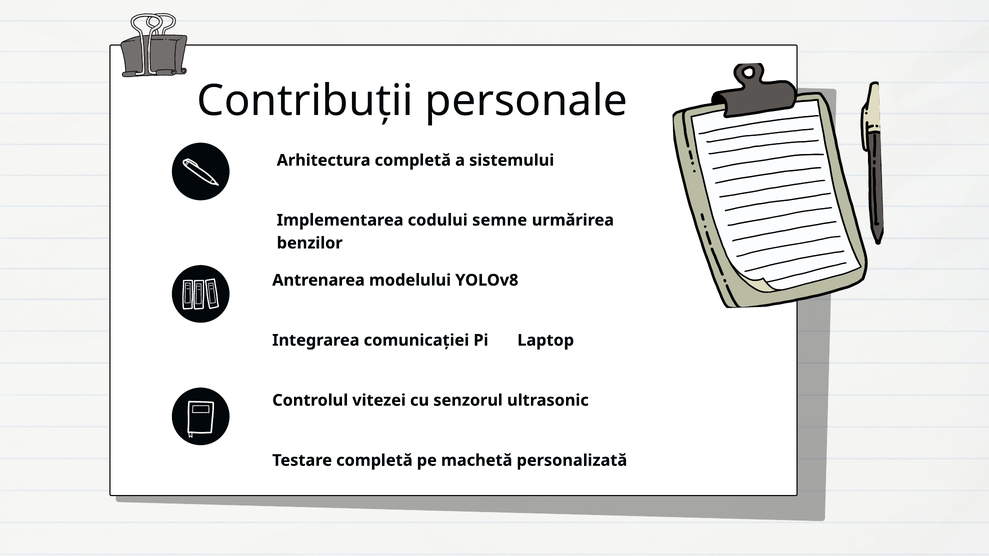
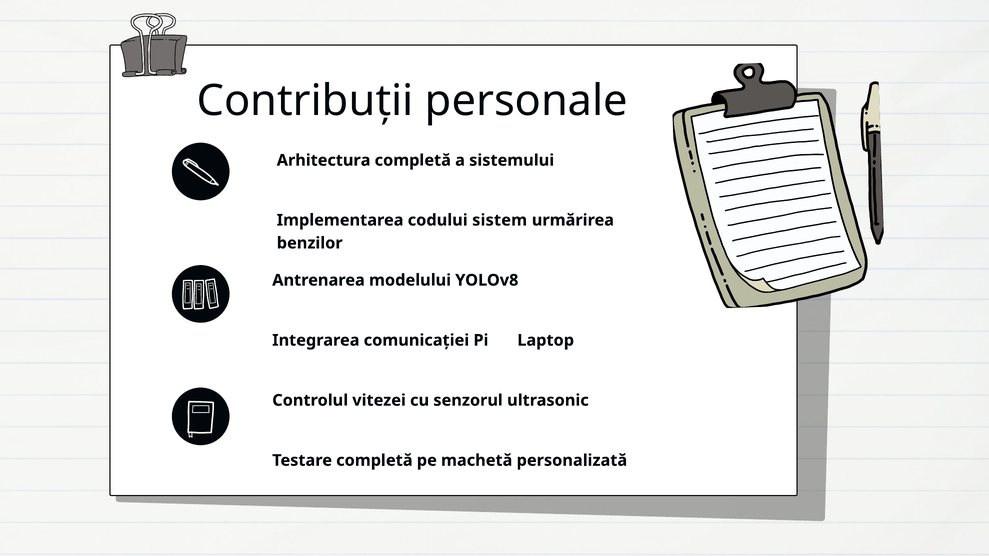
semne: semne -> sistem (500, 220)
